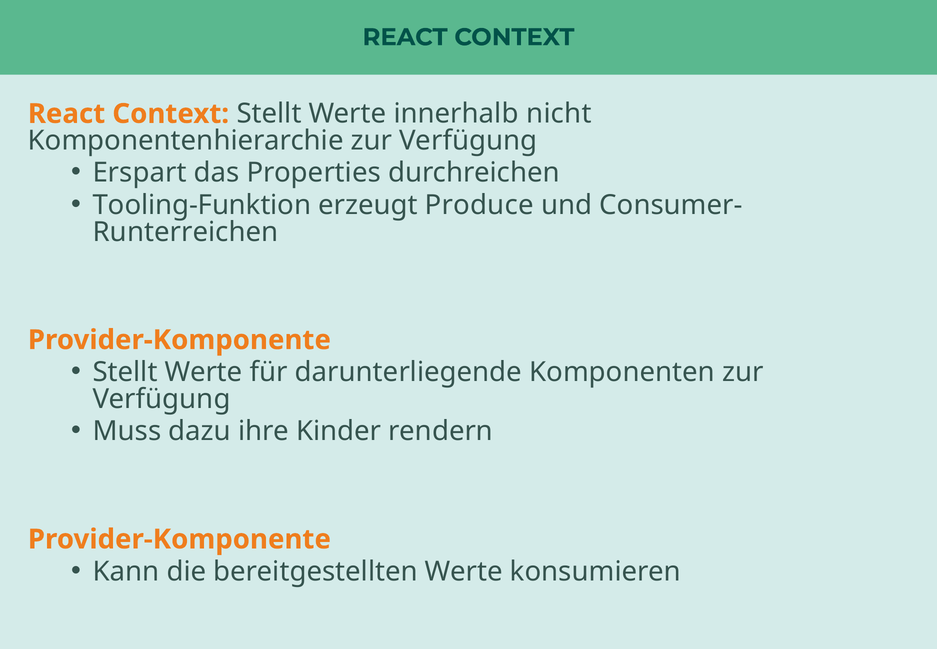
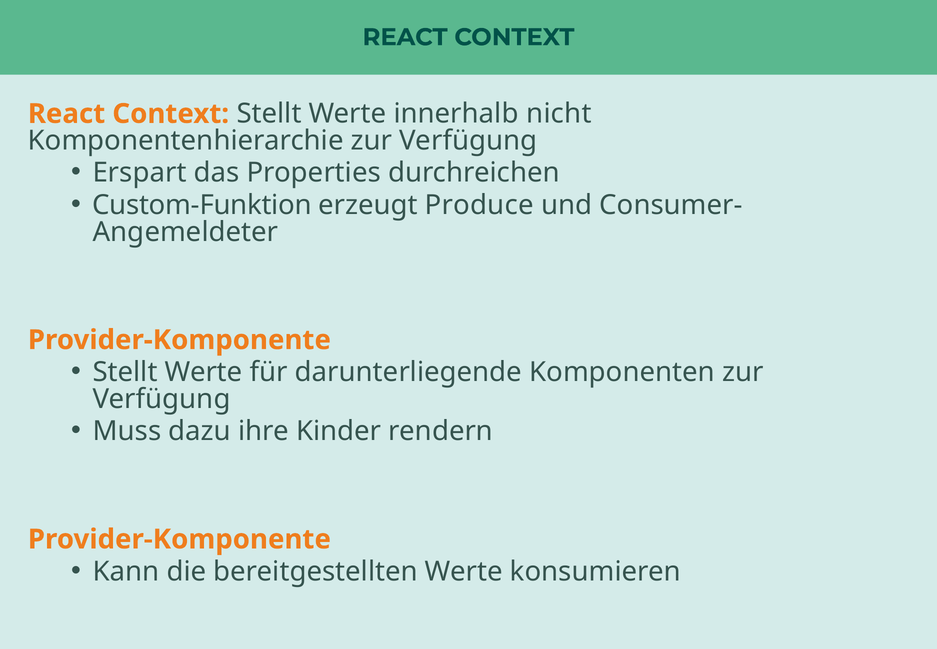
Tooling-Funktion: Tooling-Funktion -> Custom-Funktion (202, 205)
Runterreichen: Runterreichen -> Angemeldeter (186, 232)
